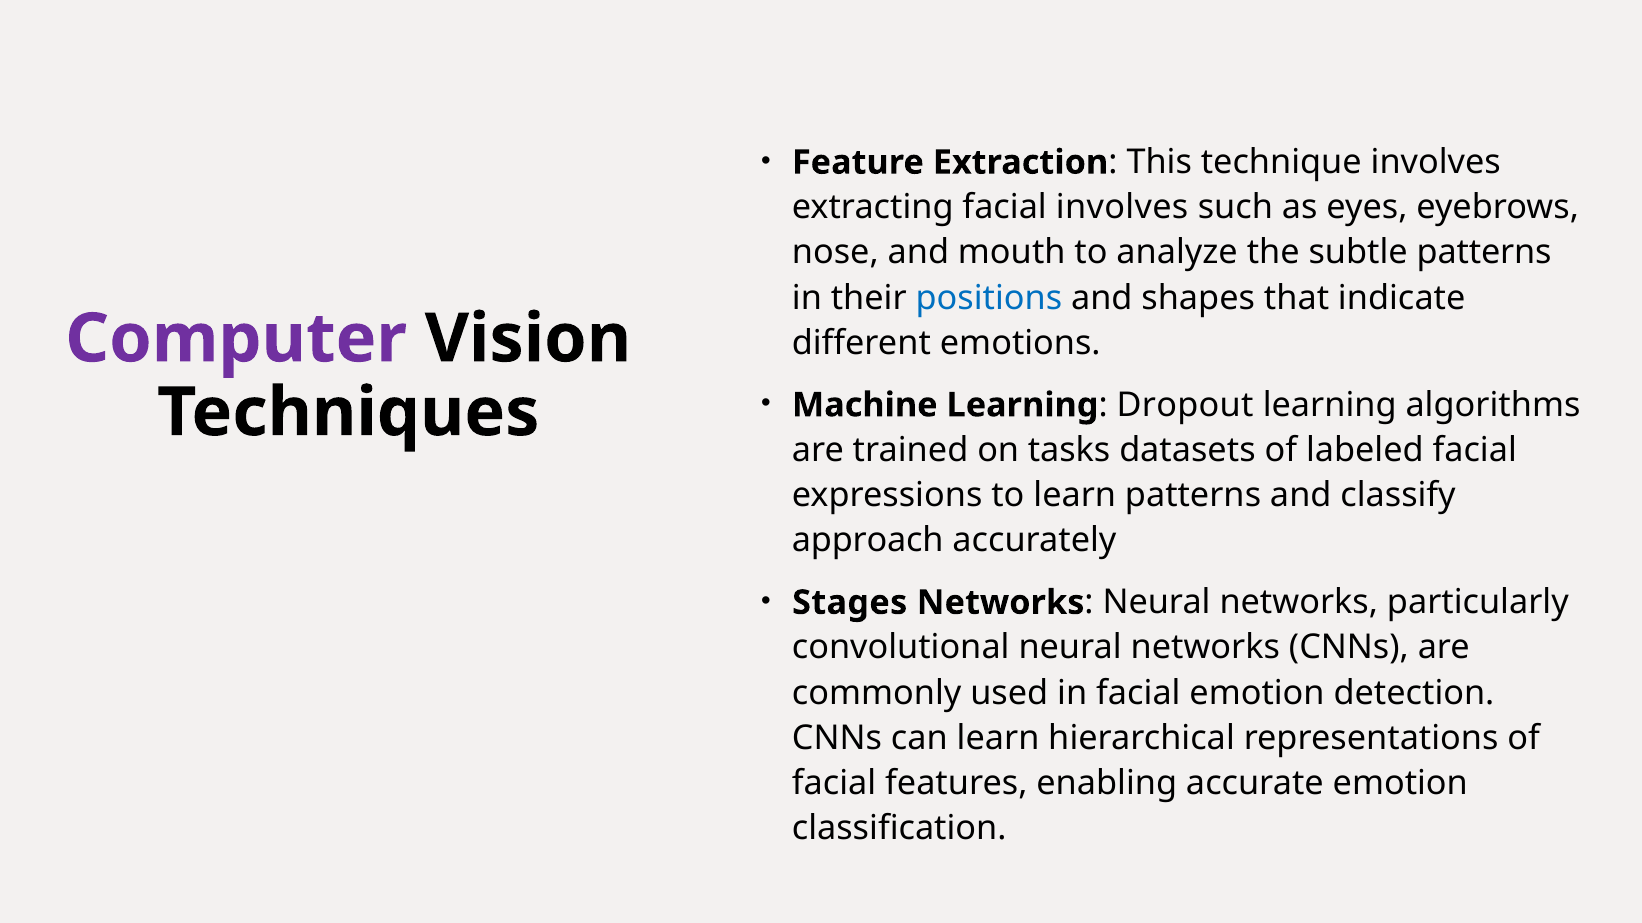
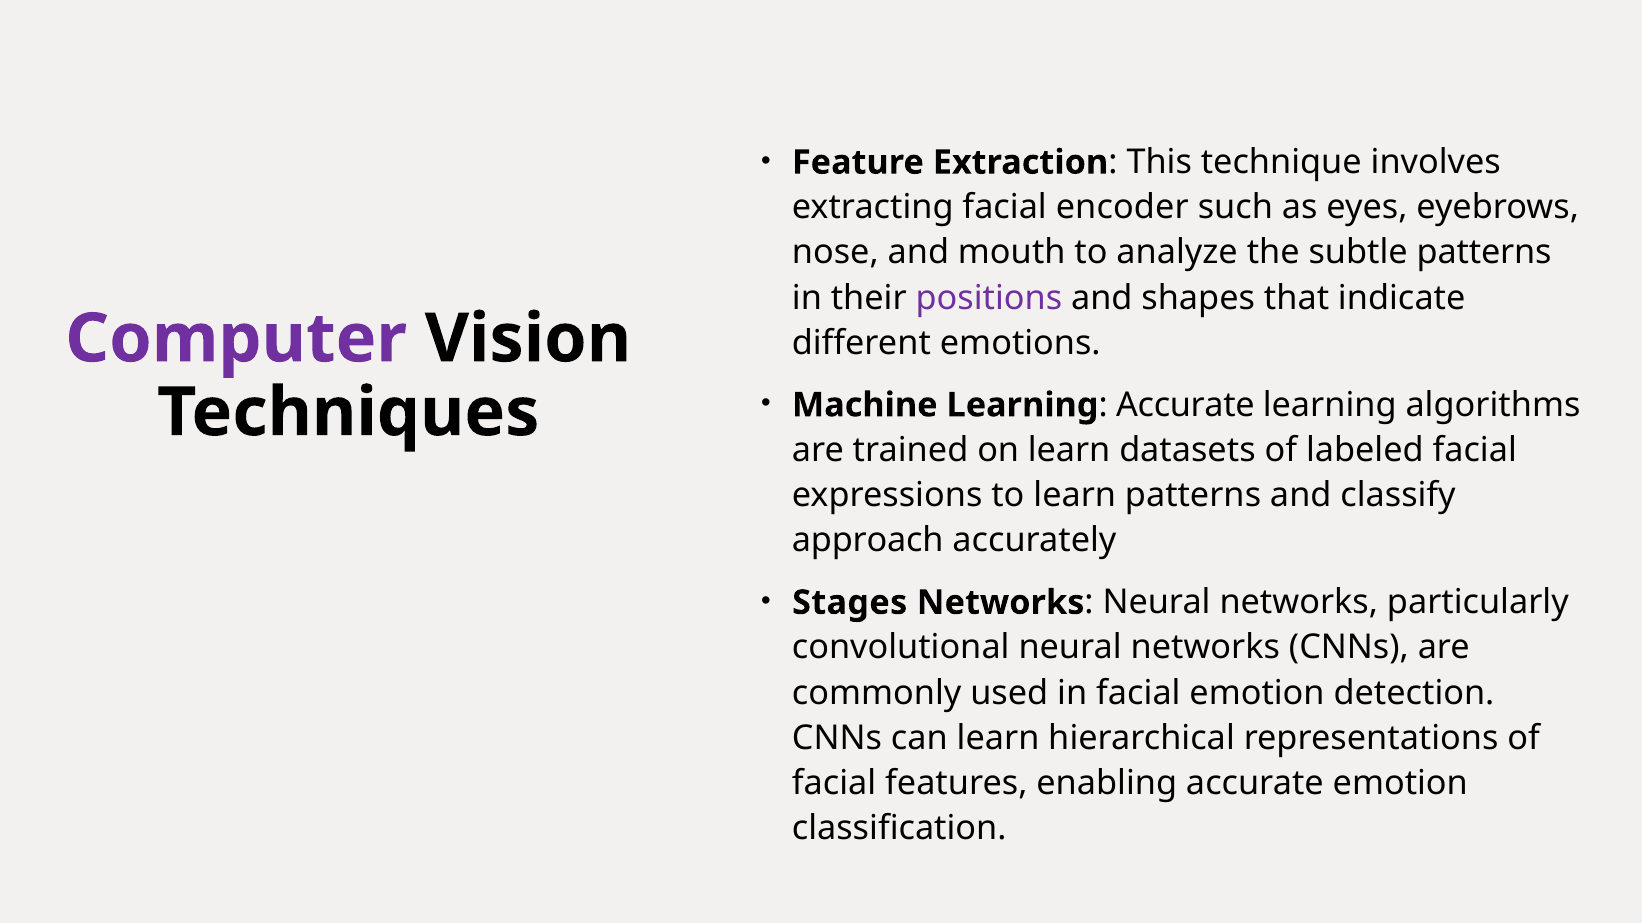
facial involves: involves -> encoder (1122, 208)
positions colour: blue -> purple (989, 298)
Dropout: Dropout -> Accurate (1185, 405)
on tasks: tasks -> learn (1069, 450)
